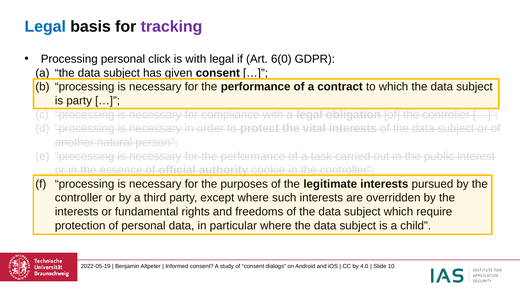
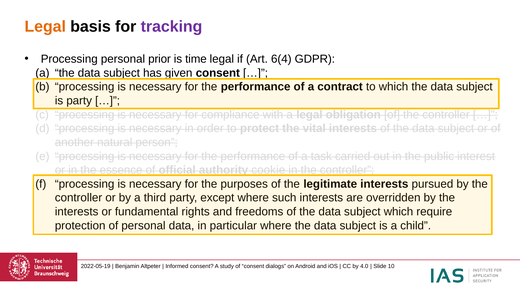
Legal colour: blue -> orange (45, 27)
click: click -> prior (160, 59)
is with: with -> time (196, 59)
6(0: 6(0 -> 6(4 (281, 59)
